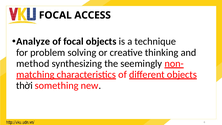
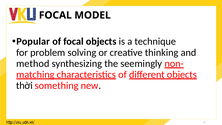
ACCESS: ACCESS -> MODEL (93, 15)
Analyze: Analyze -> Popular (33, 41)
